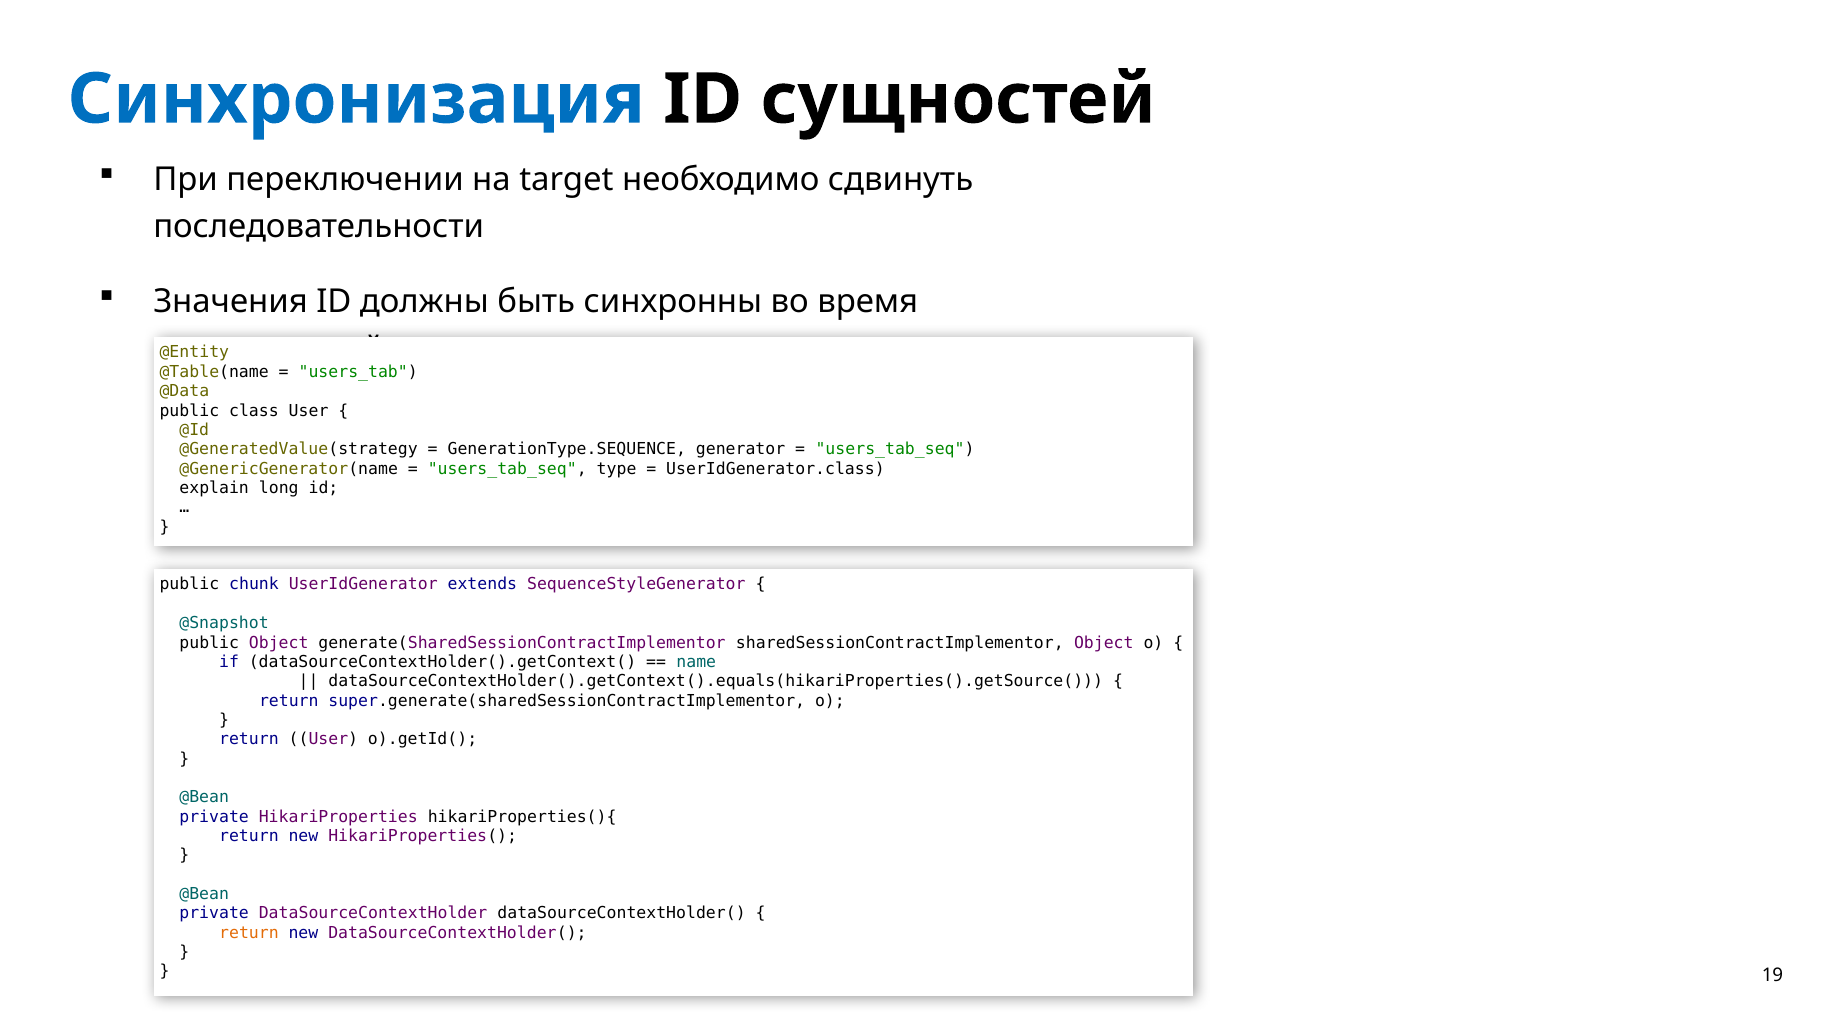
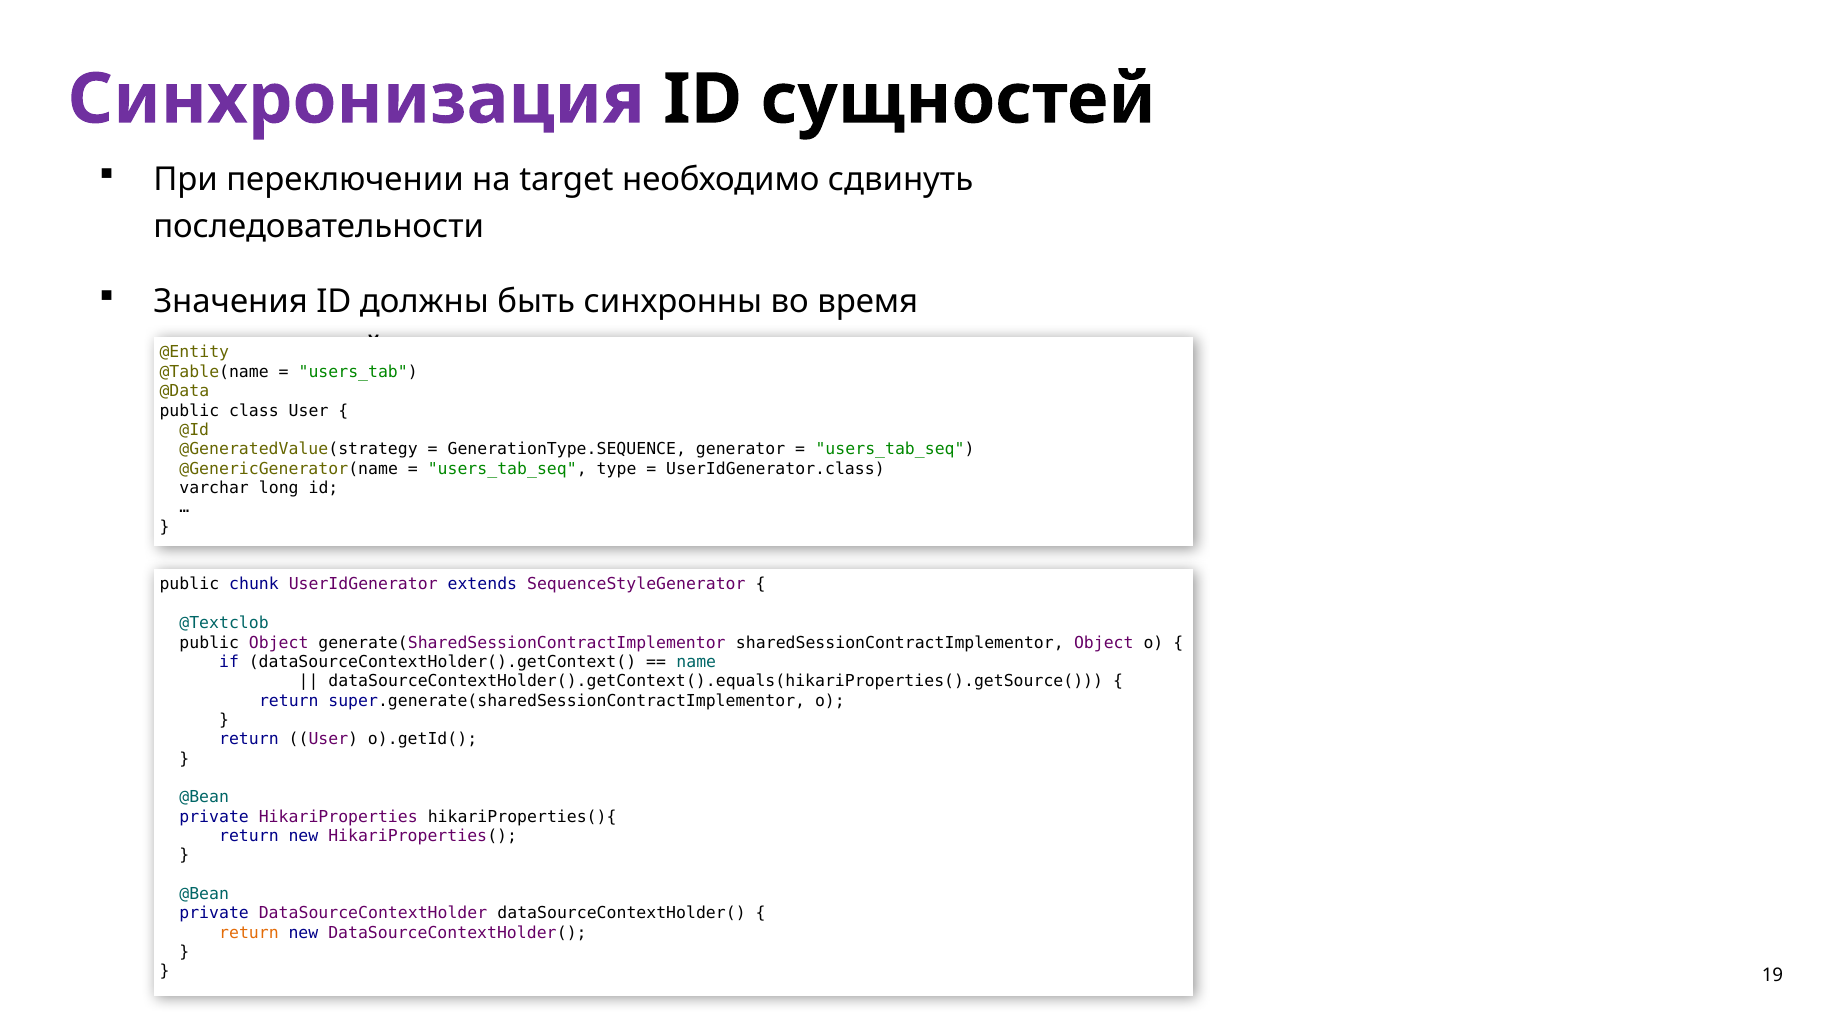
Синхронизация colour: blue -> purple (356, 99)
explain: explain -> varchar (214, 488)
@Snapshot: @Snapshot -> @Textclob (224, 623)
